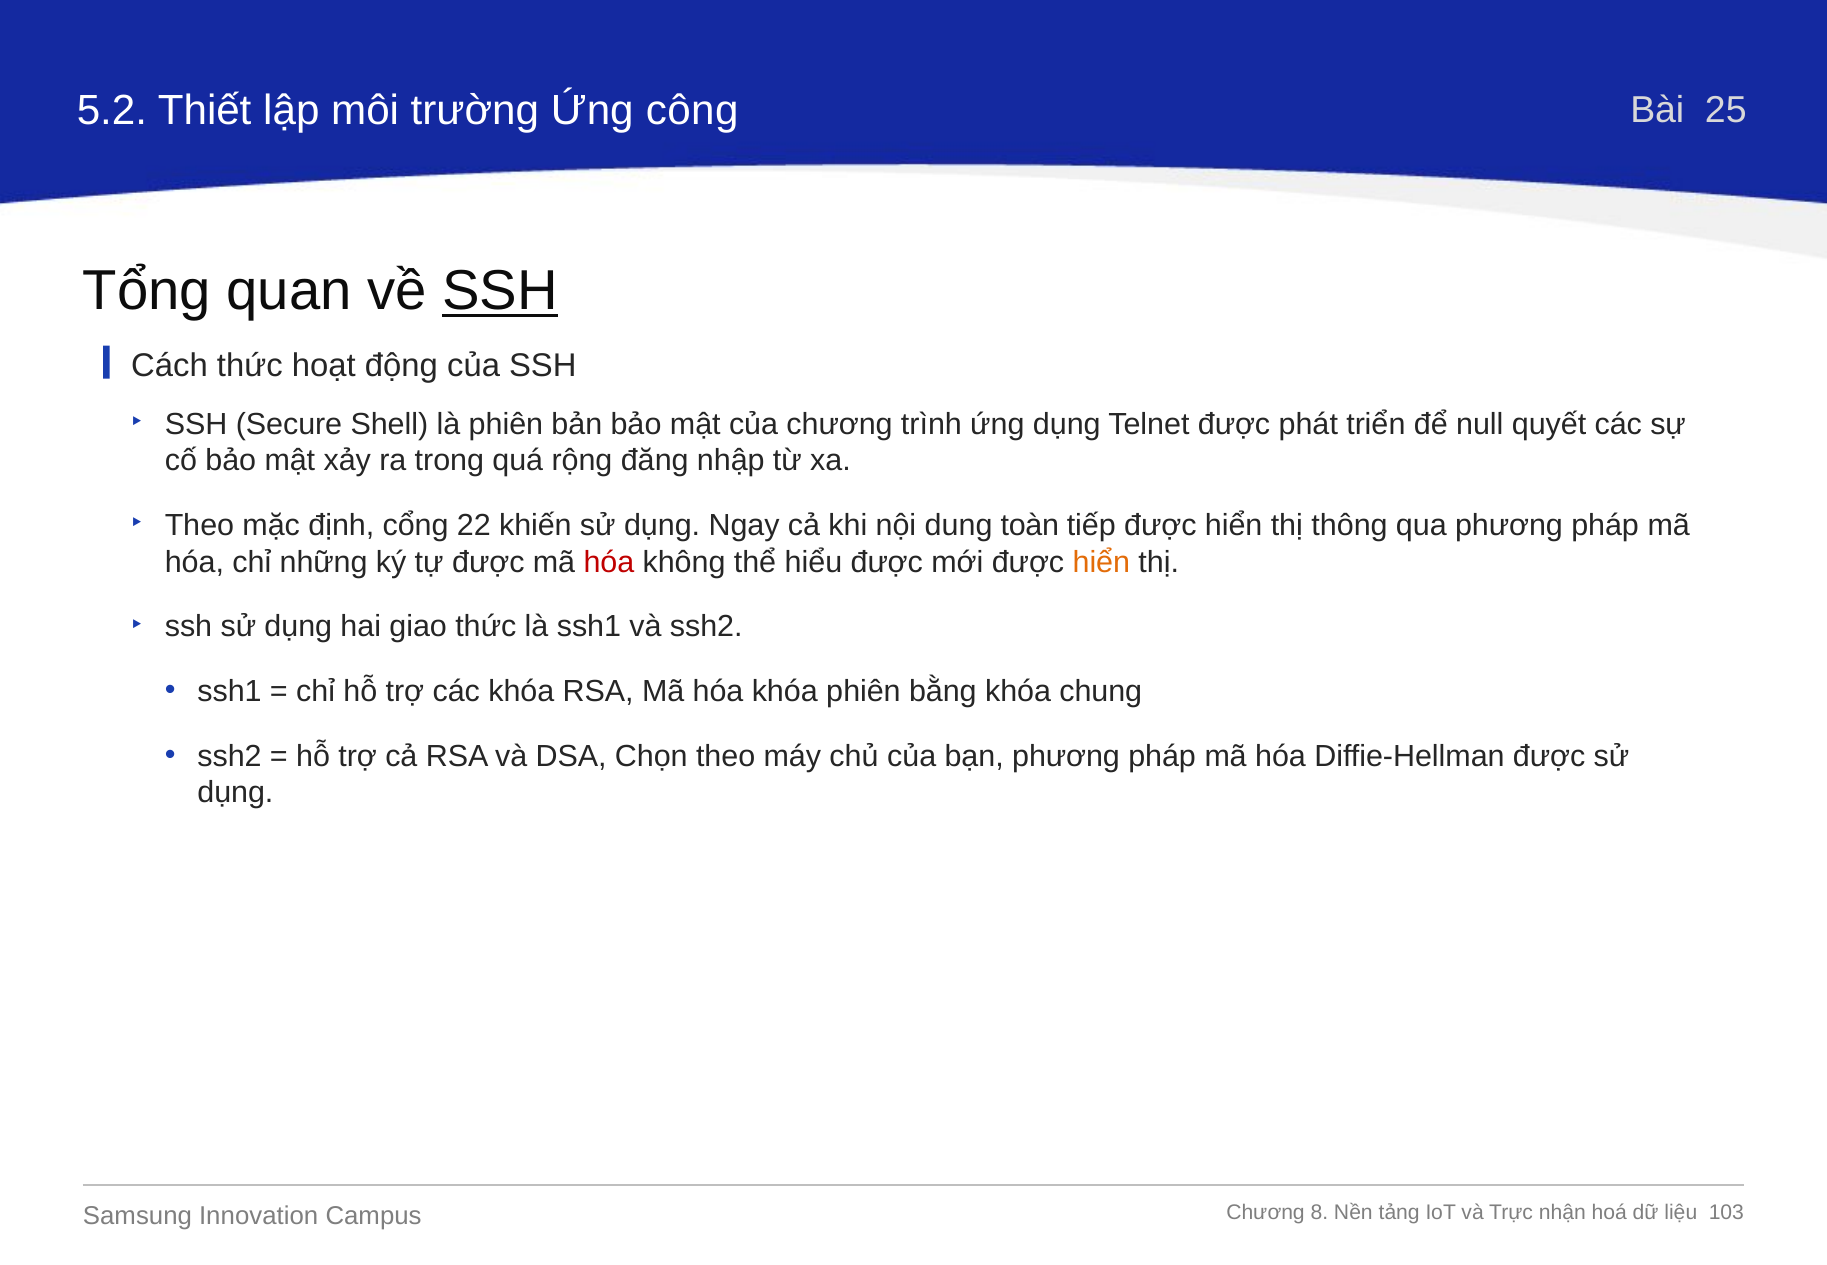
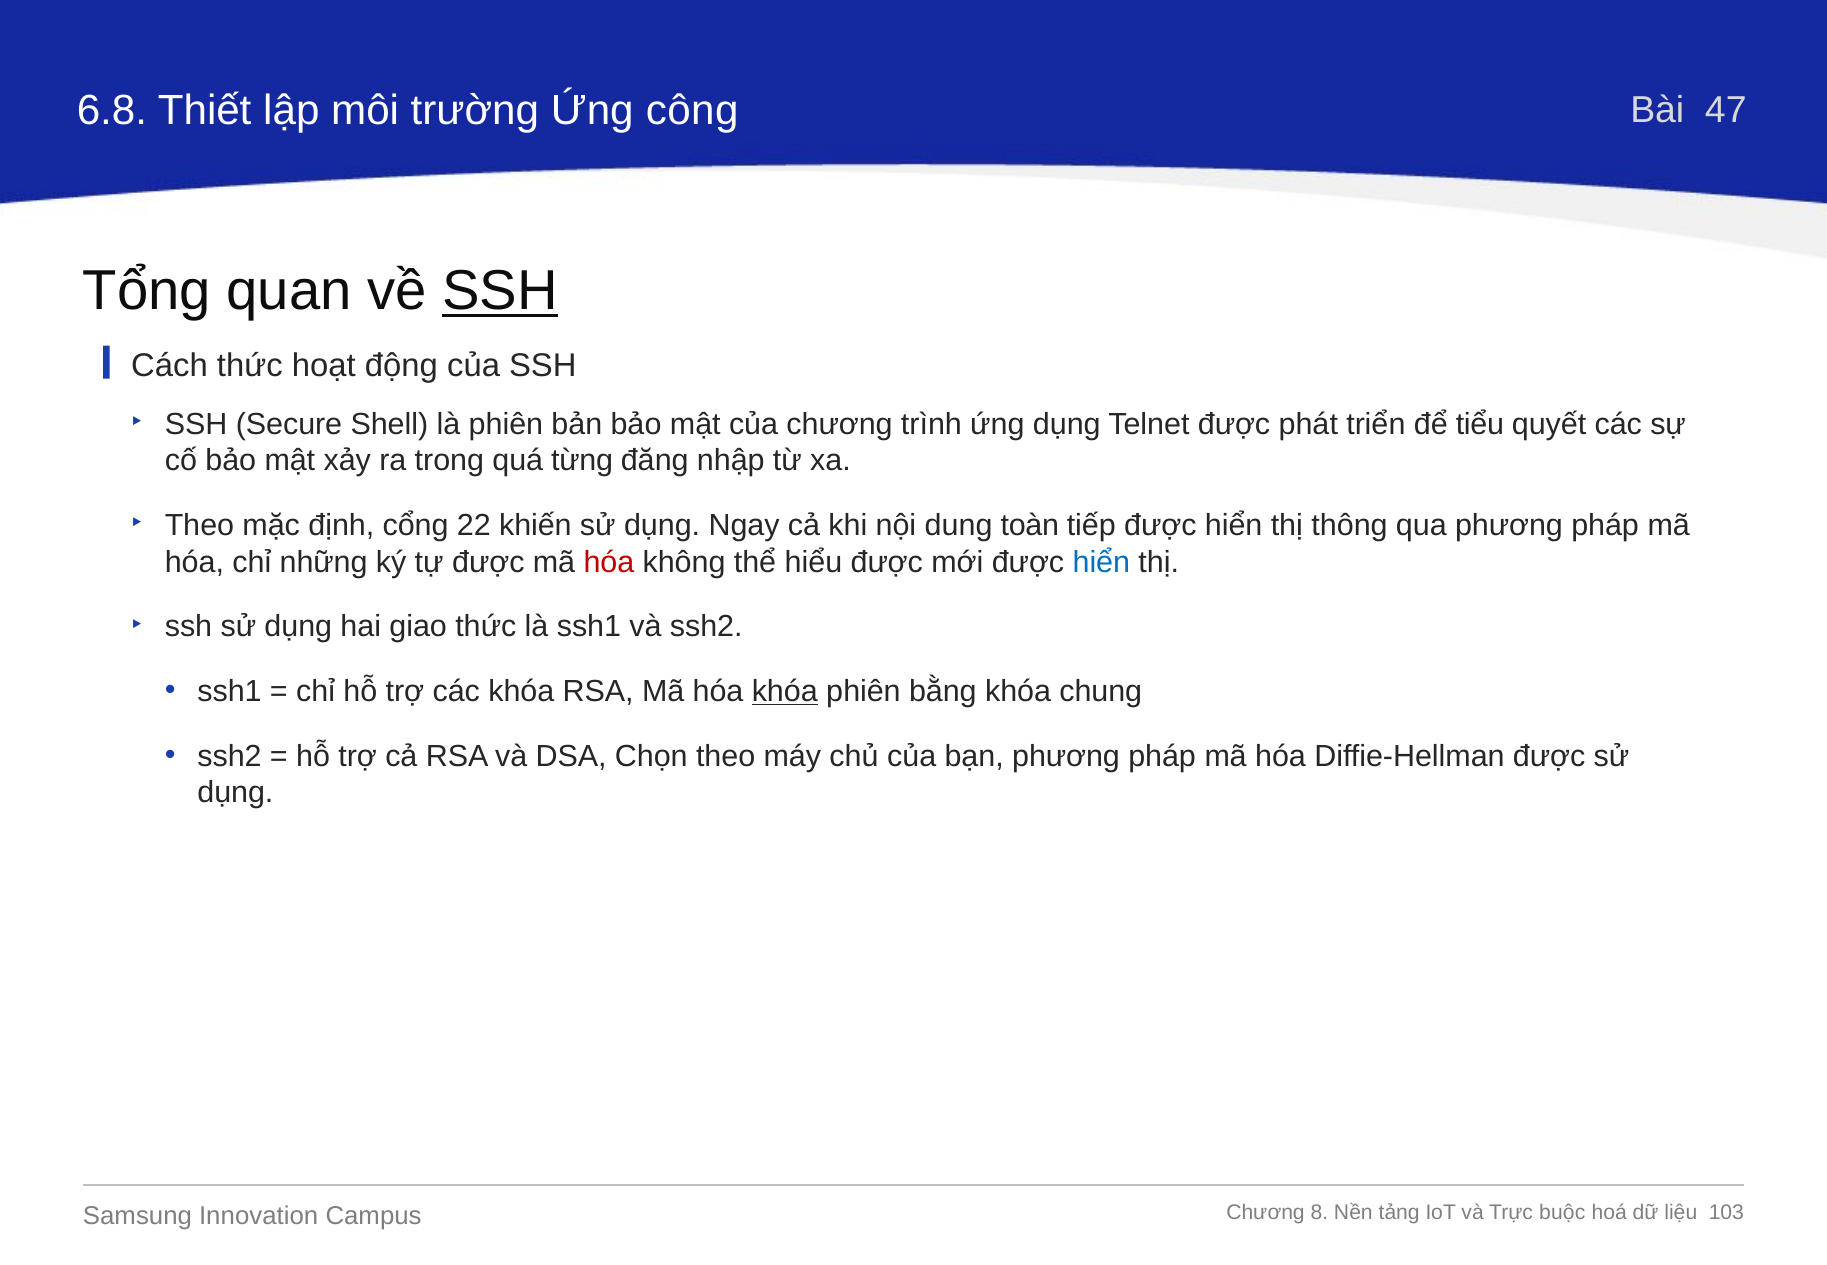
5.2: 5.2 -> 6.8 (112, 111)
25: 25 -> 47 (1726, 111)
null: null -> tiểu (1480, 424)
rộng: rộng -> từng (582, 461)
hiển colour: orange -> blue (1101, 562)
khóa underline: none -> present (785, 692)
nhận: nhận -> buộc (1562, 1213)
